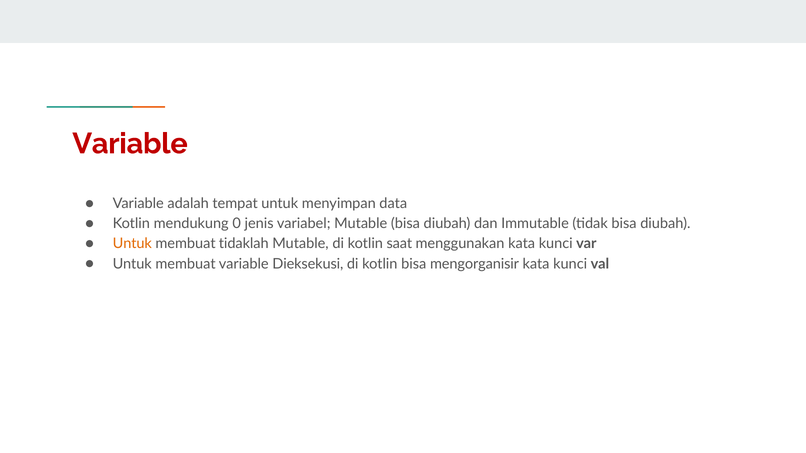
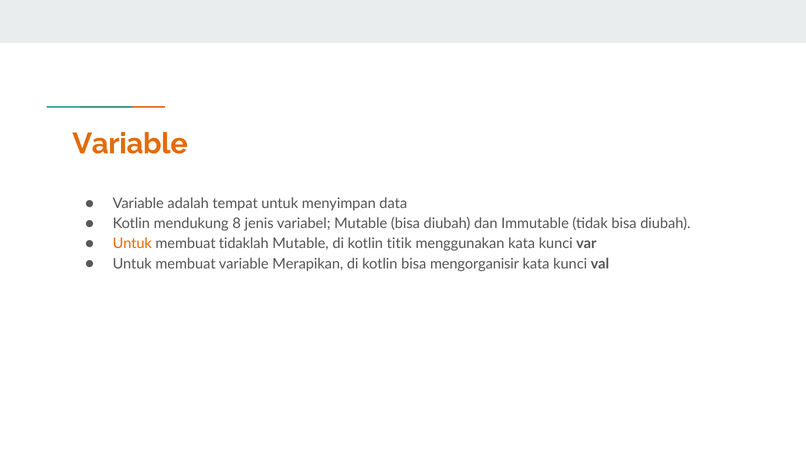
Variable colour: red -> orange (130, 144)
0: 0 -> 8 (237, 224)
saat: saat -> titik (399, 244)
Dieksekusi: Dieksekusi -> Merapikan (308, 264)
